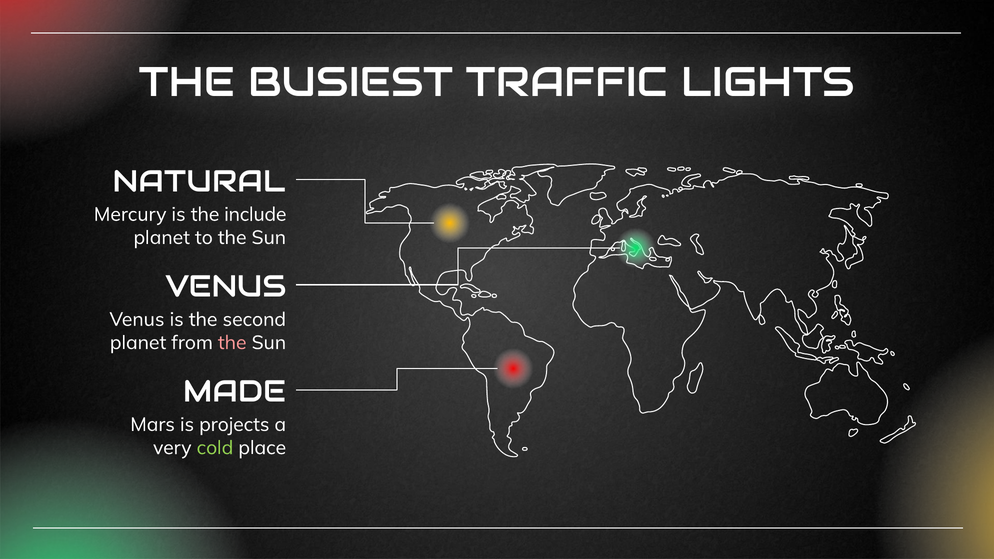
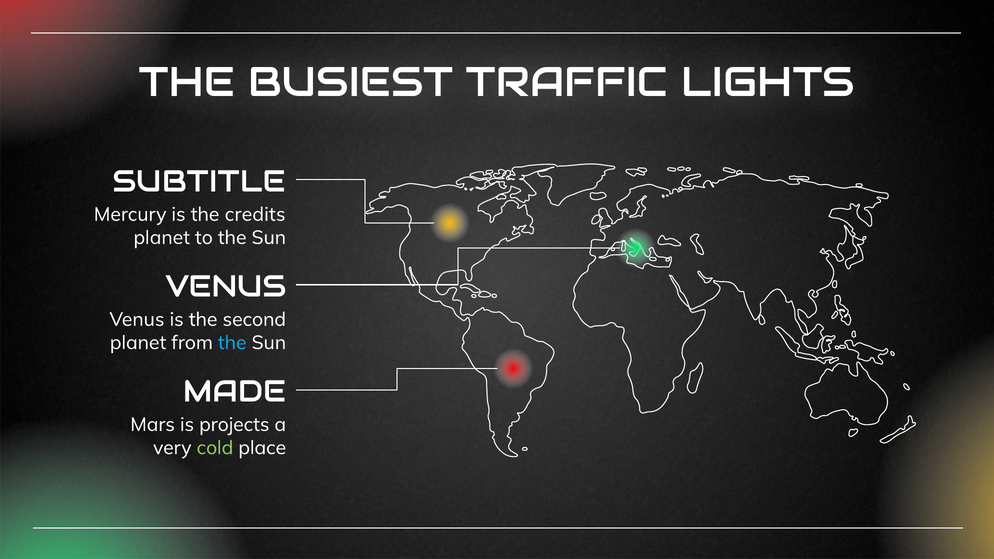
NATURAL: NATURAL -> SUBTITLE (199, 182)
include: include -> credits (255, 214)
the colour: pink -> light blue (232, 343)
